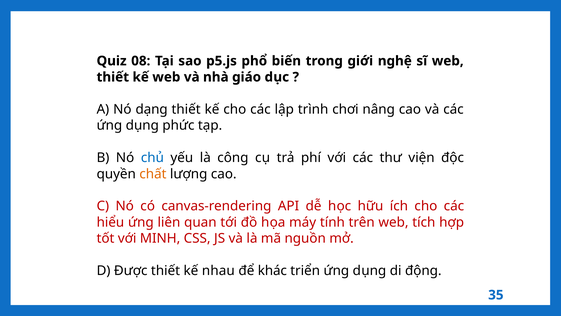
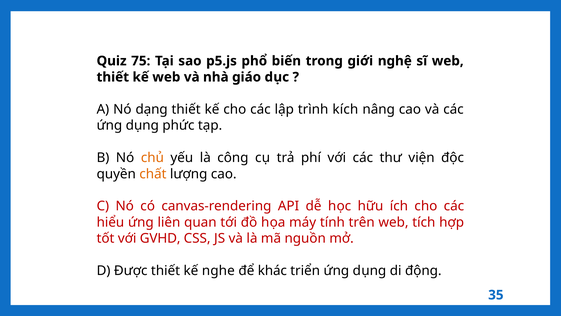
08: 08 -> 75 (141, 61)
chơi: chơi -> kích (345, 109)
chủ colour: blue -> orange (152, 158)
MINH: MINH -> GVHD (160, 238)
nhau: nhau -> nghe (218, 270)
